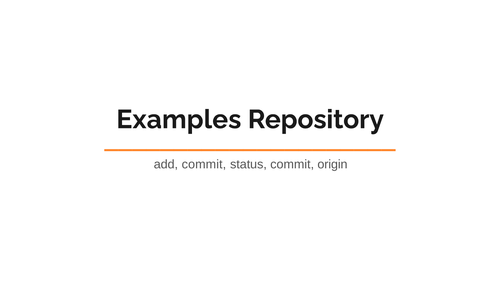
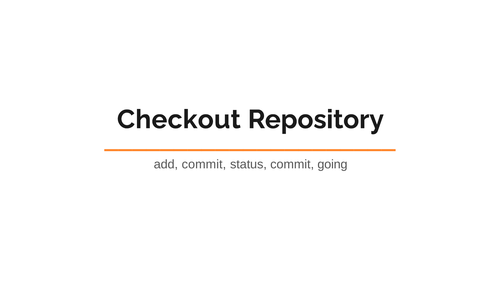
Examples: Examples -> Checkout (179, 120)
origin: origin -> going (332, 165)
